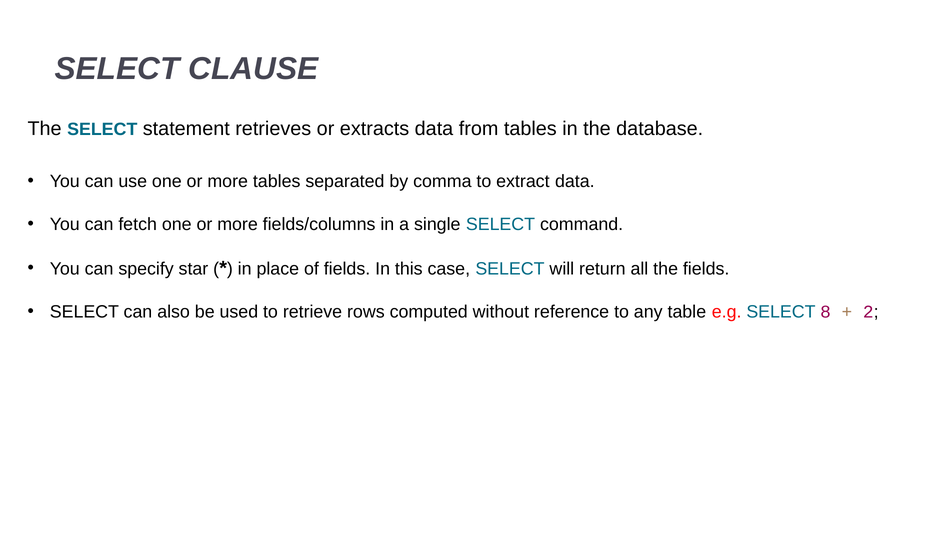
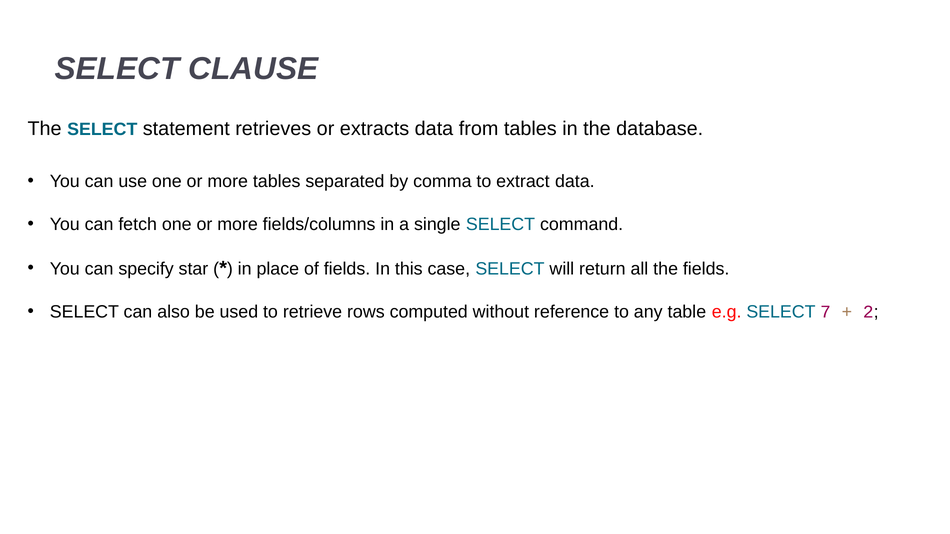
8: 8 -> 7 (826, 312)
